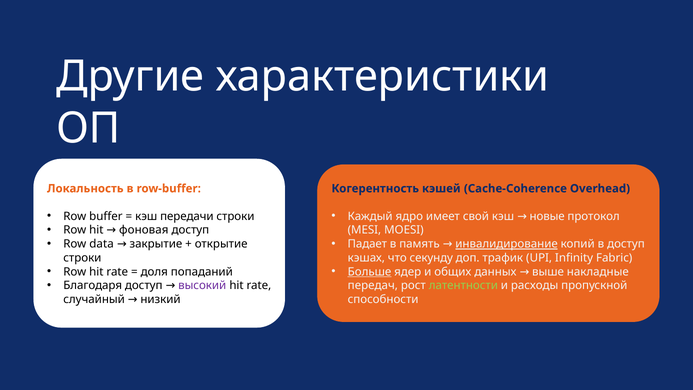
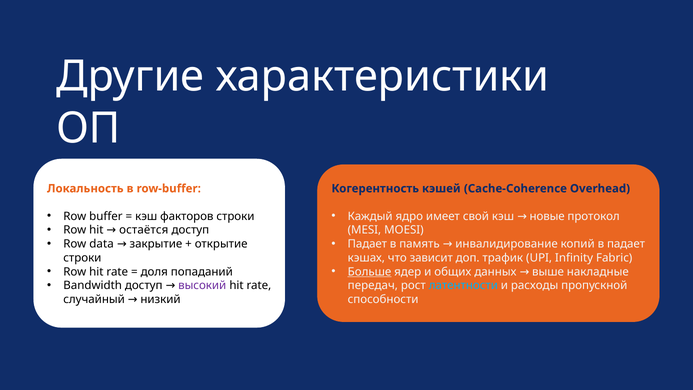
передачи: передачи -> факторов (187, 216)
фоновая: фоновая -> остаётся (144, 230)
инвалидирование underline: present -> none (507, 244)
в доступ: доступ -> падает (626, 244)
секунду: секунду -> зависит (431, 258)
Благодаря: Благодаря -> Bandwidth (93, 285)
латентности colour: light green -> light blue (463, 285)
